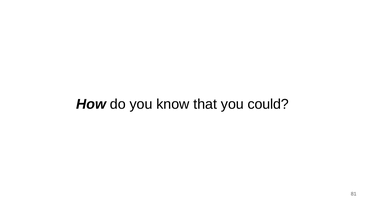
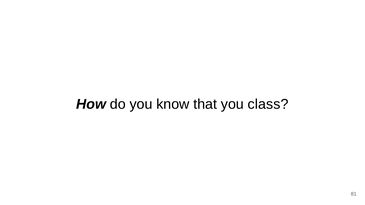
could: could -> class (268, 104)
